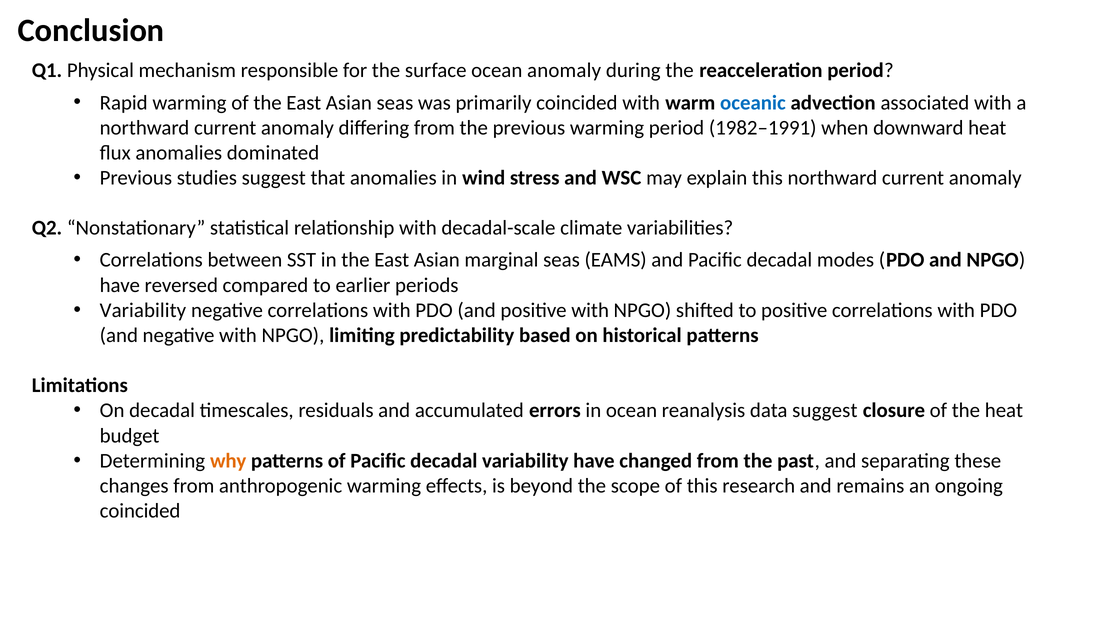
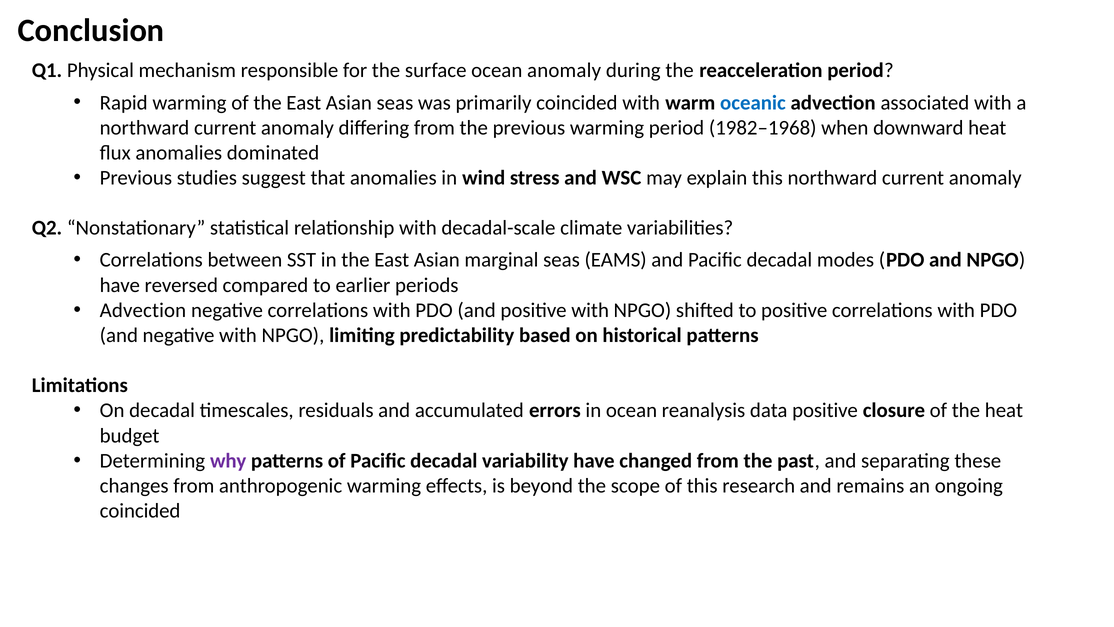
1982–1991: 1982–1991 -> 1982–1968 (763, 128)
Variability: Variability -> Advection (143, 310)
data suggest: suggest -> positive (825, 410)
why colour: orange -> purple (228, 460)
